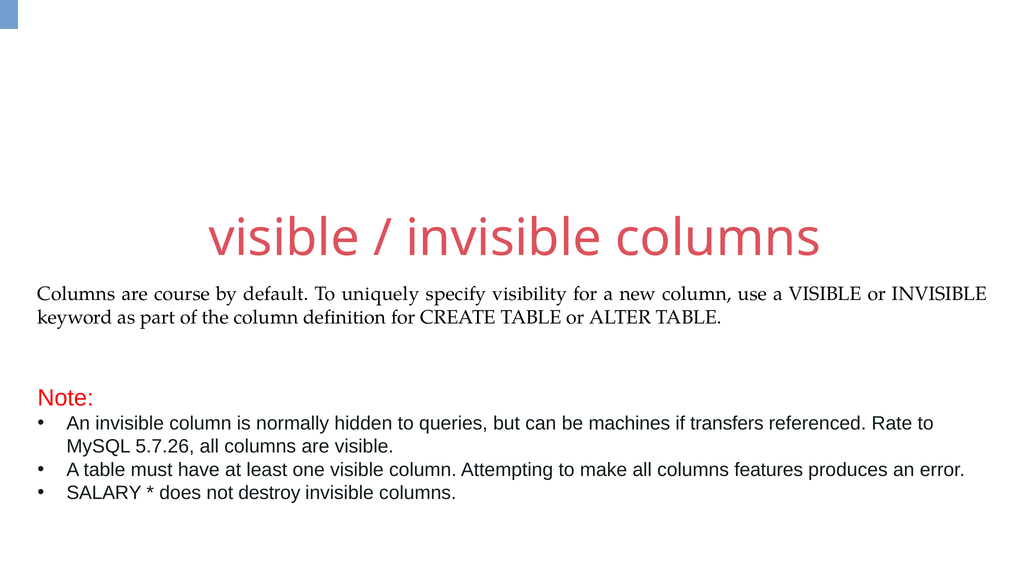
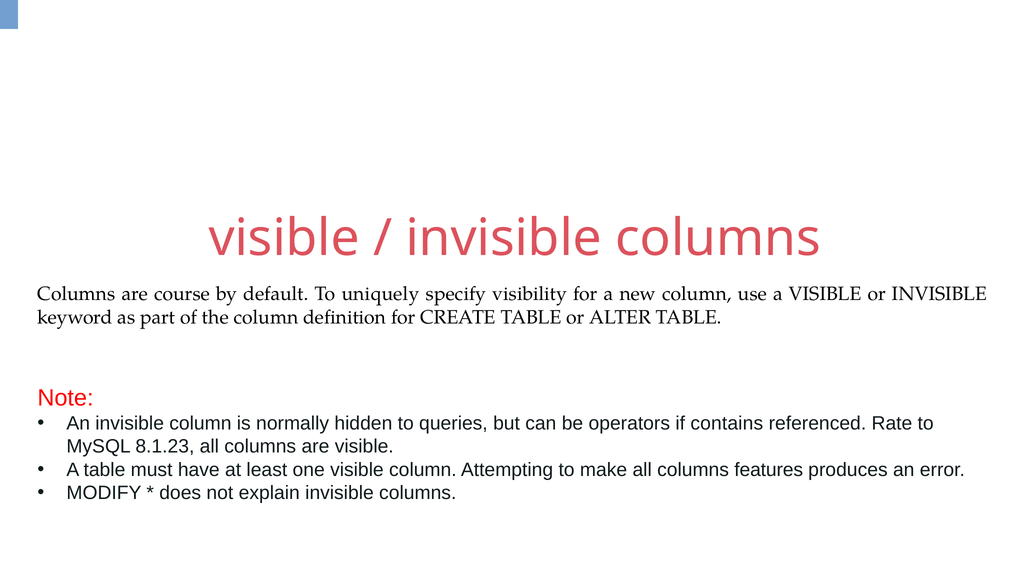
machines: machines -> operators (629, 424)
transfers: transfers -> contains (727, 424)
5.7.26: 5.7.26 -> 8.1.23 (165, 447)
SALARY: SALARY -> MODIFY (104, 493)
destroy: destroy -> explain (269, 493)
